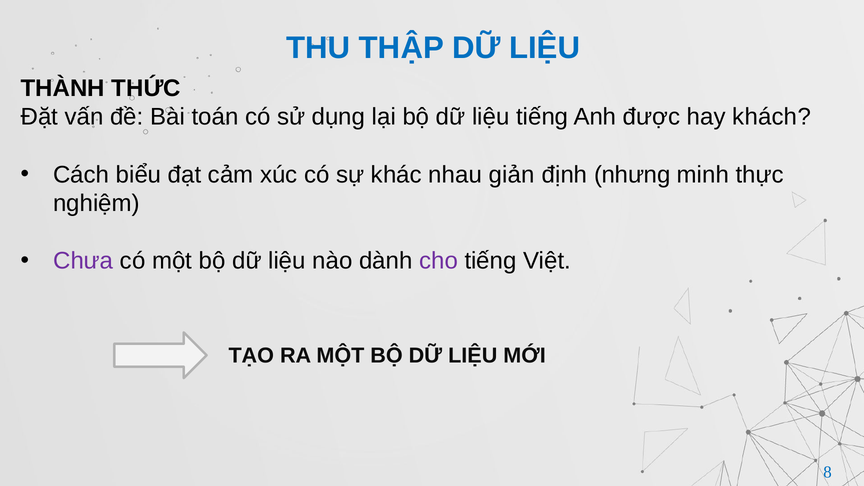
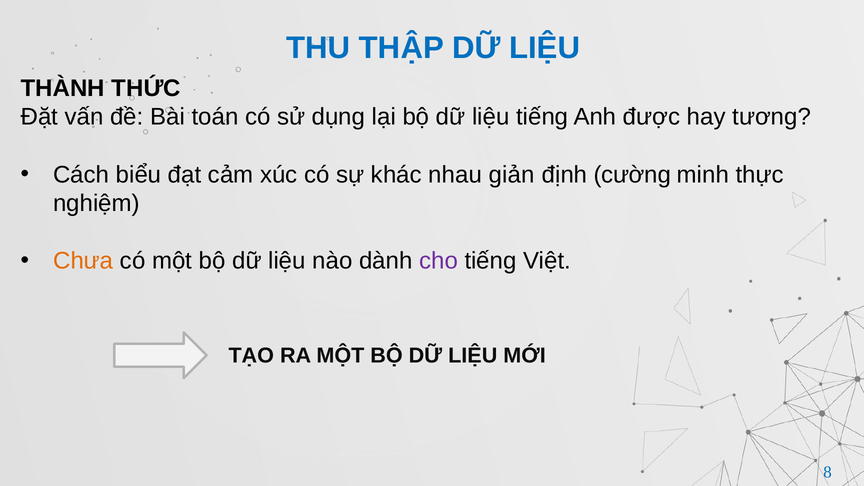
khách: khách -> tương (772, 117)
nhưng: nhưng -> cường (632, 175)
Chưa colour: purple -> orange (83, 261)
